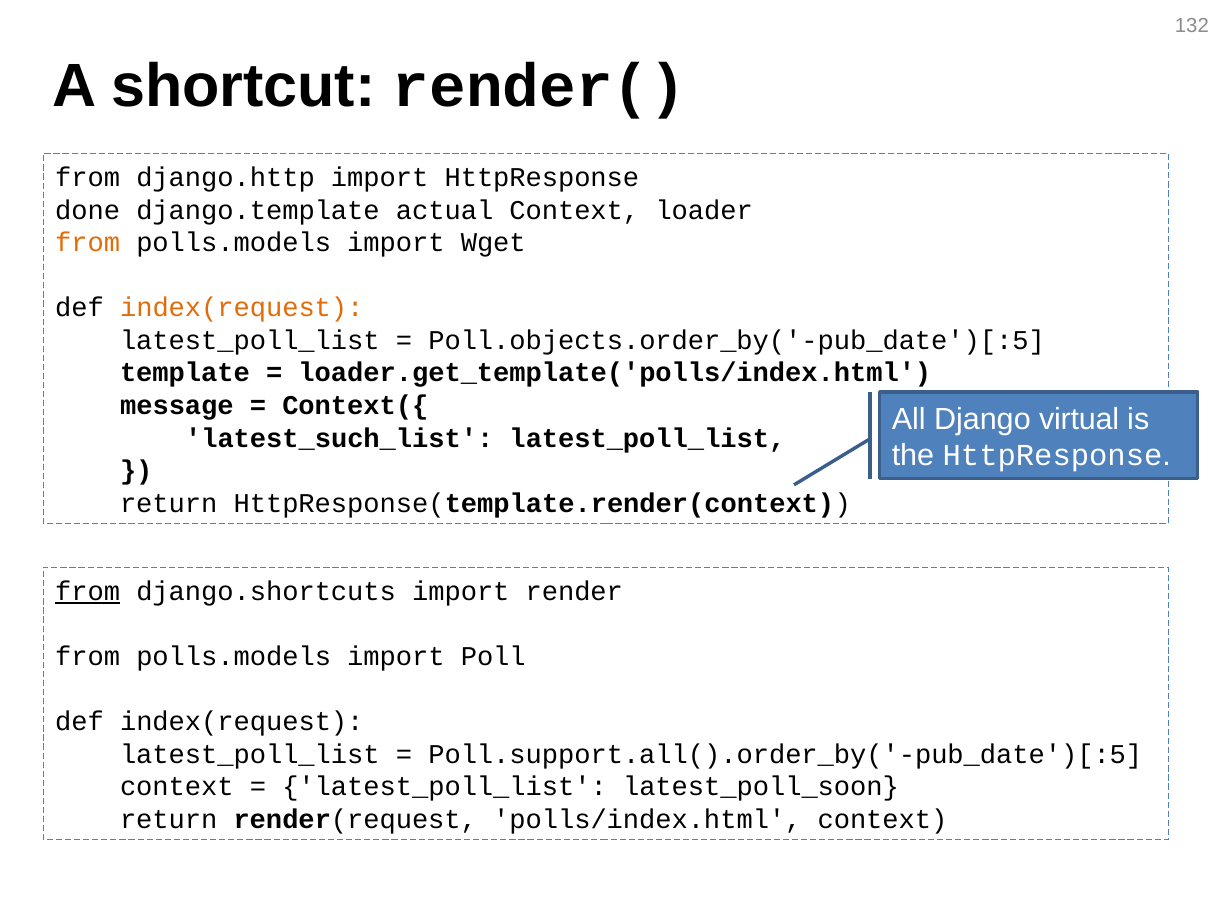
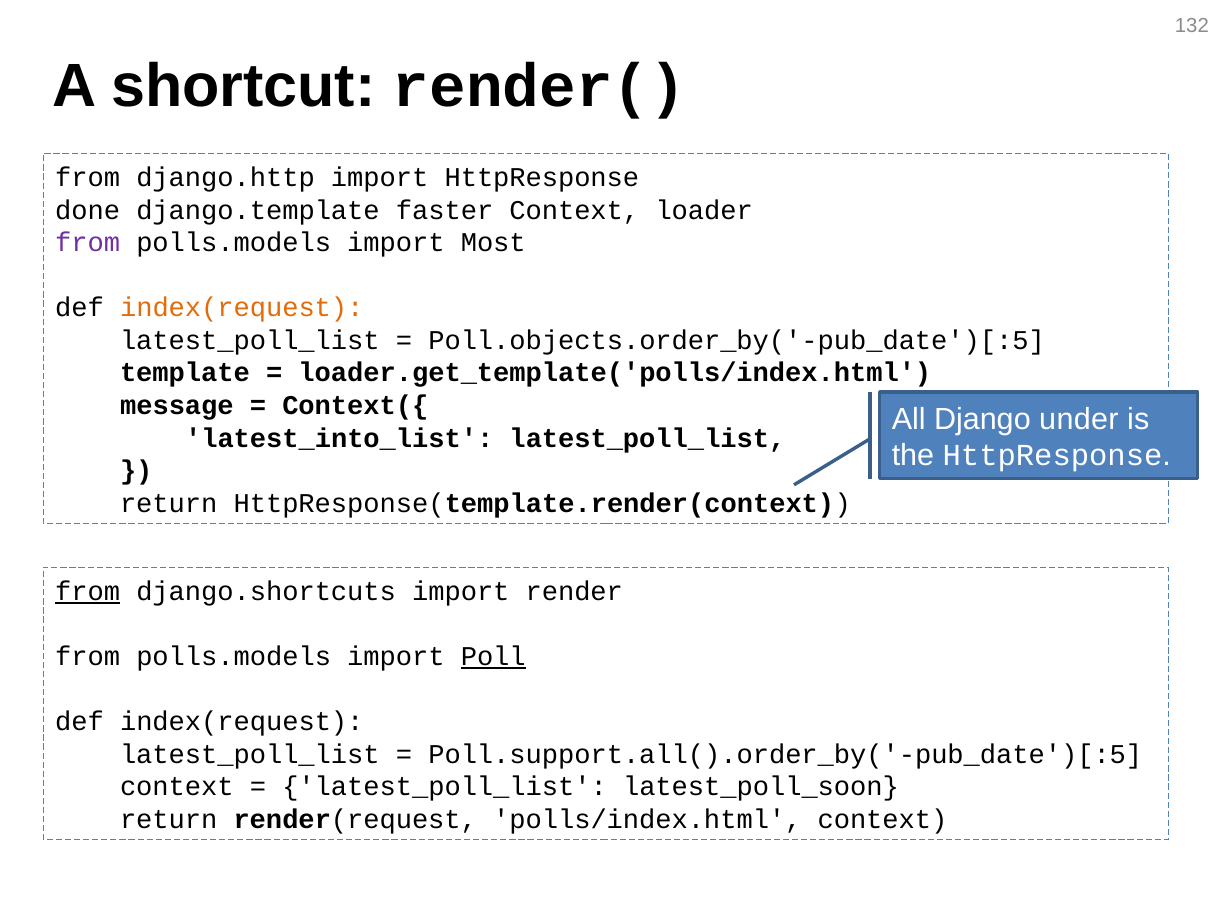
actual: actual -> faster (445, 210)
from colour: orange -> purple (88, 243)
Wget: Wget -> Most (493, 243)
virtual: virtual -> under (1079, 419)
latest_such_list: latest_such_list -> latest_into_list (339, 438)
Poll underline: none -> present (493, 656)
